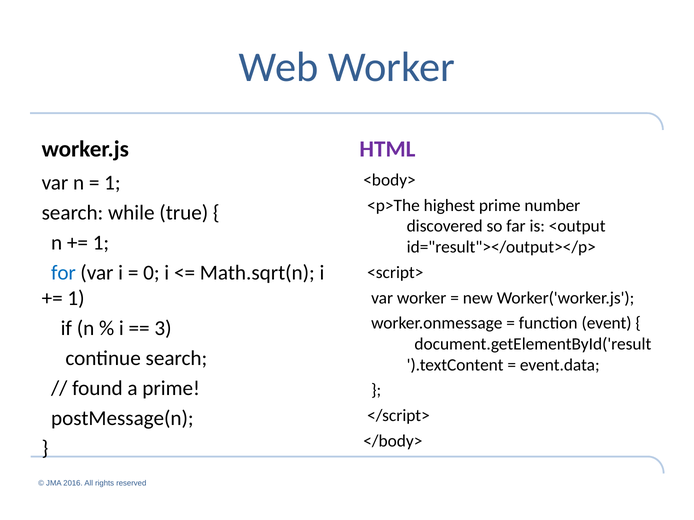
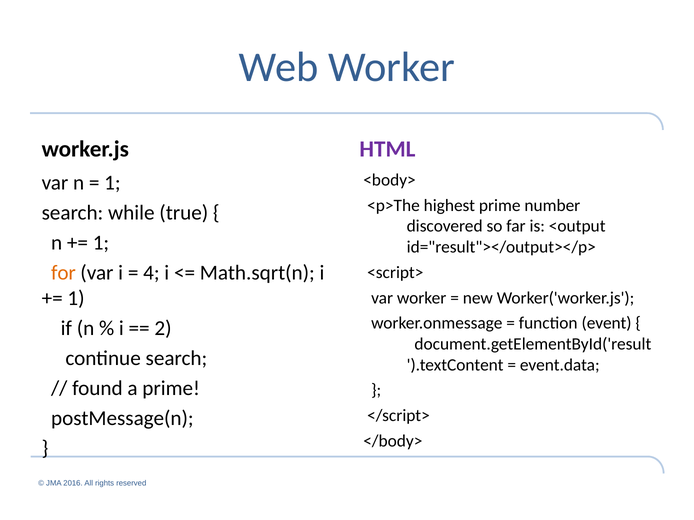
for colour: blue -> orange (63, 273)
0: 0 -> 4 (151, 273)
3: 3 -> 2 (163, 328)
